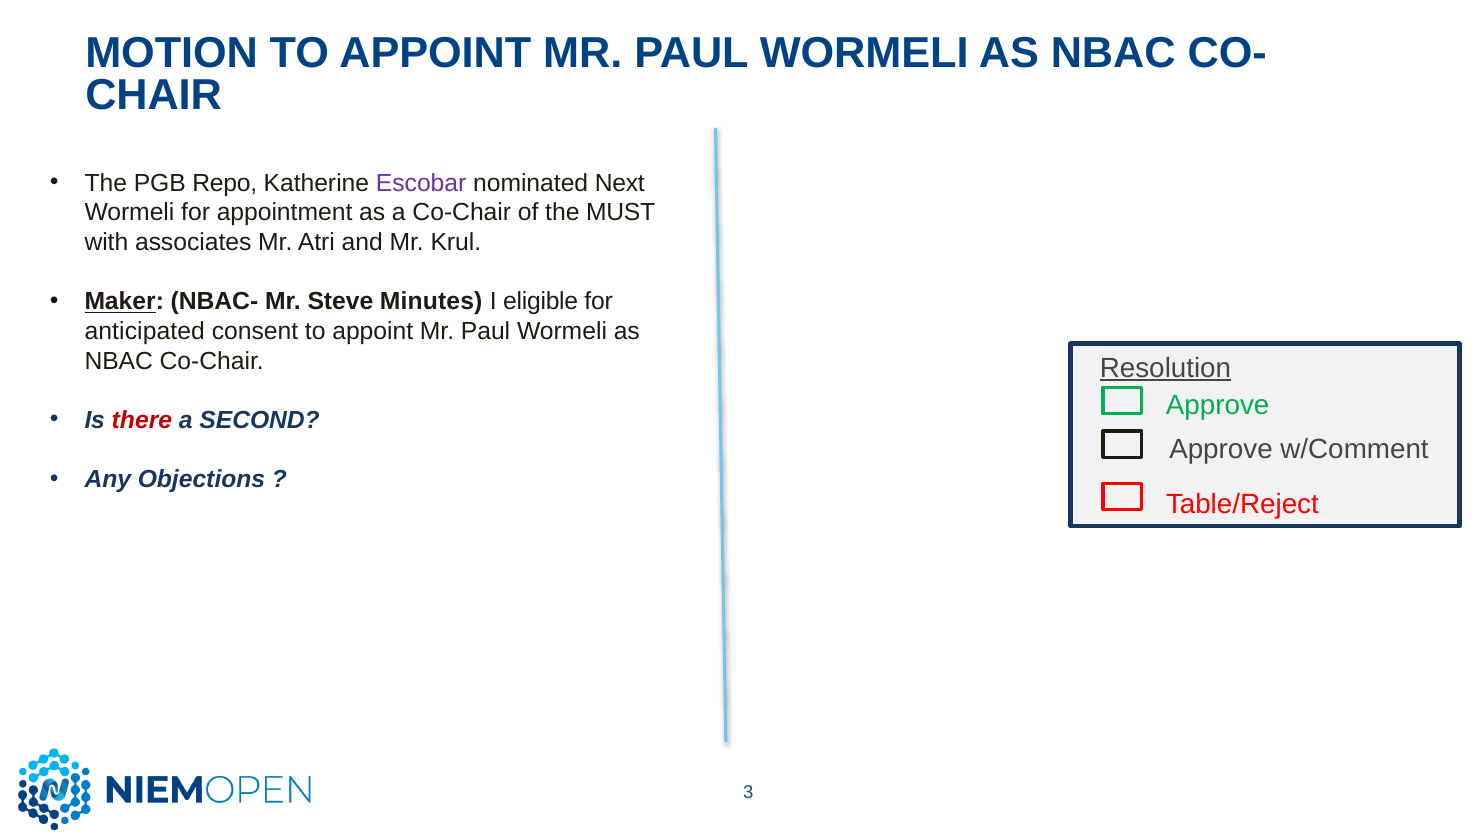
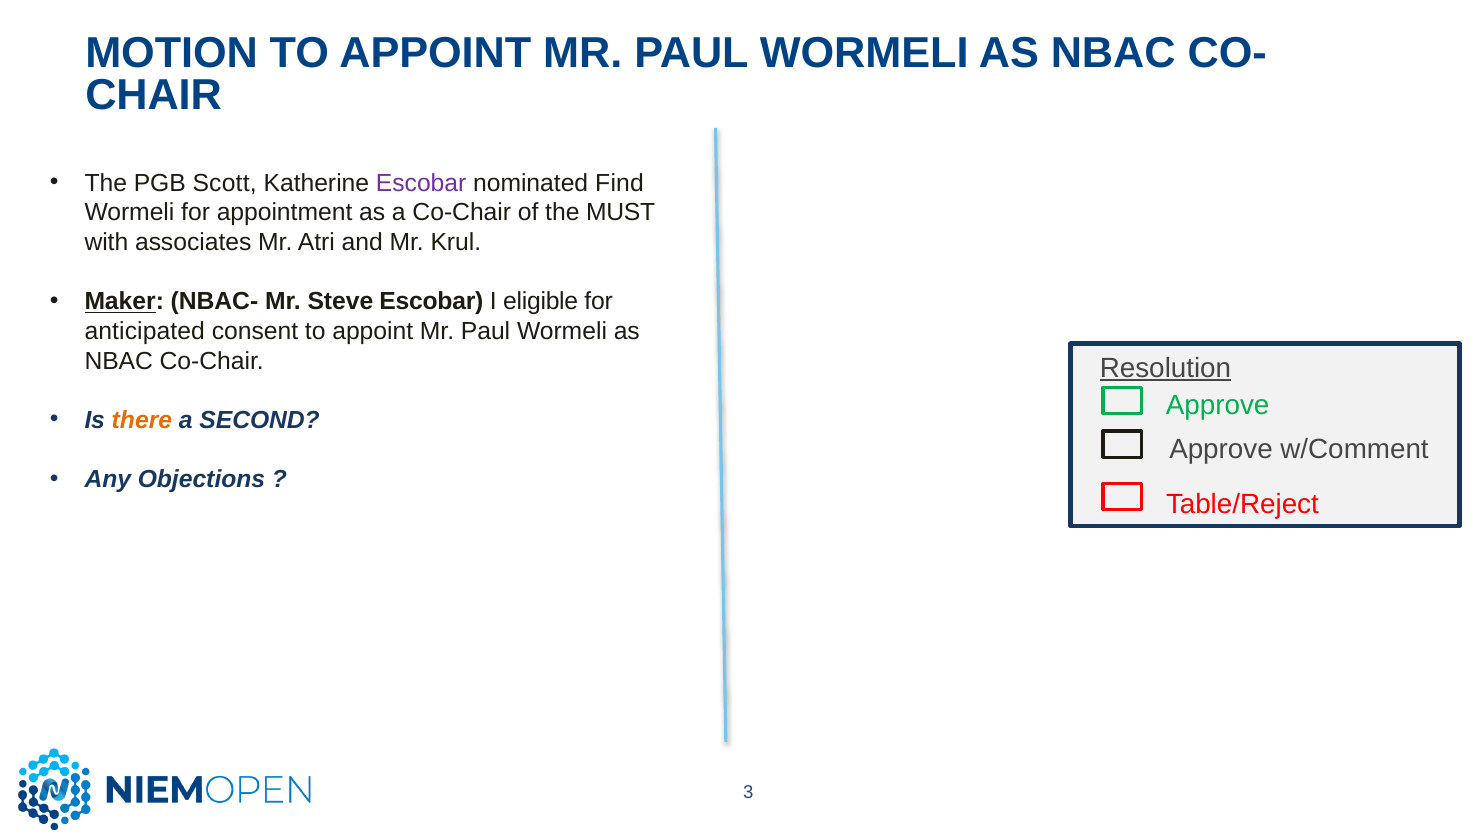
Repo: Repo -> Scott (225, 183)
Next: Next -> Find (620, 183)
Steve Minutes: Minutes -> Escobar (431, 302)
there colour: red -> orange (142, 420)
